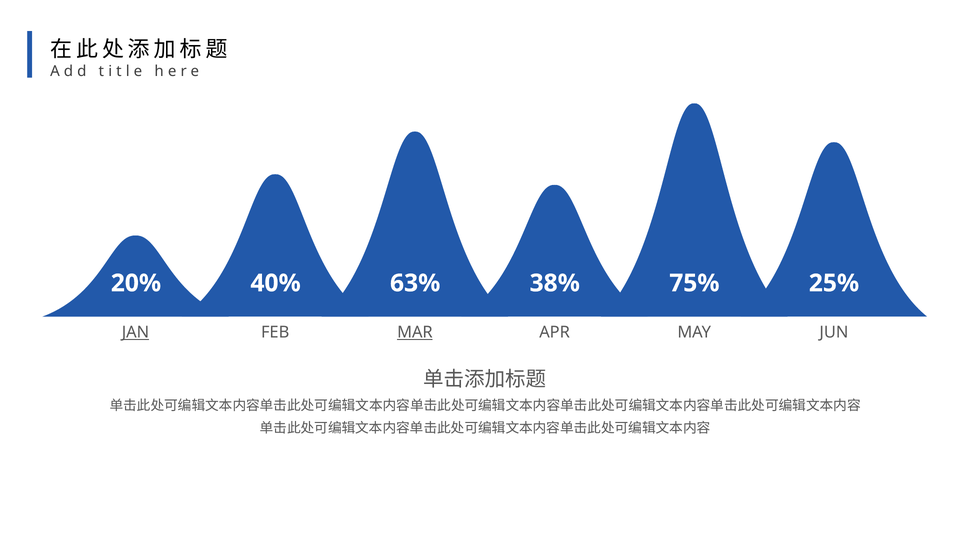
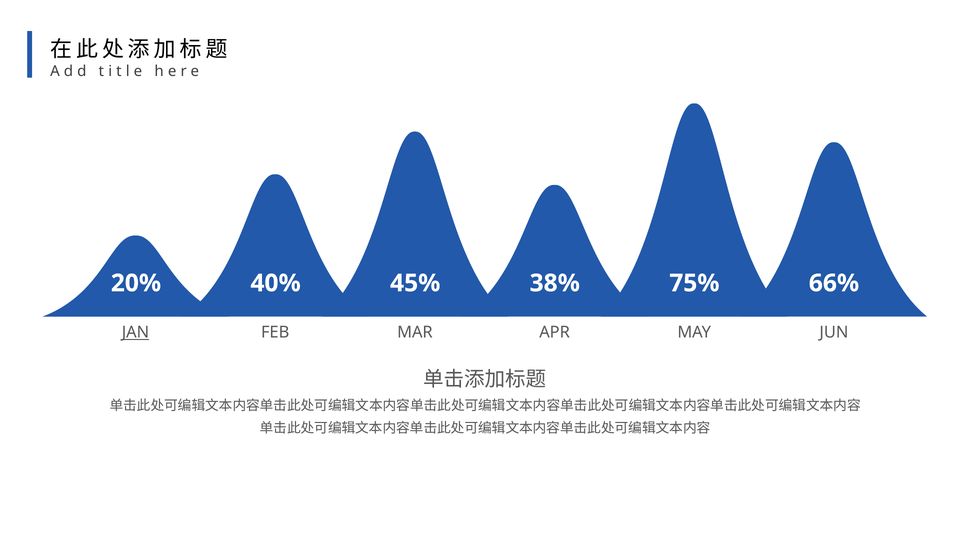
63%: 63% -> 45% (415, 283)
25%: 25% -> 66% (834, 283)
MAR underline: present -> none (415, 332)
